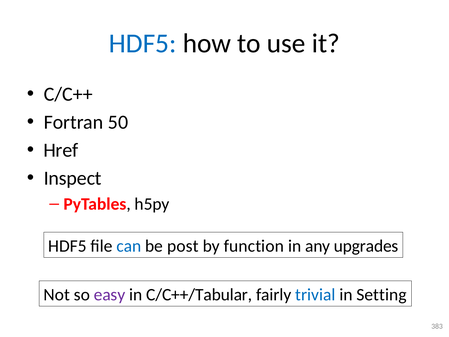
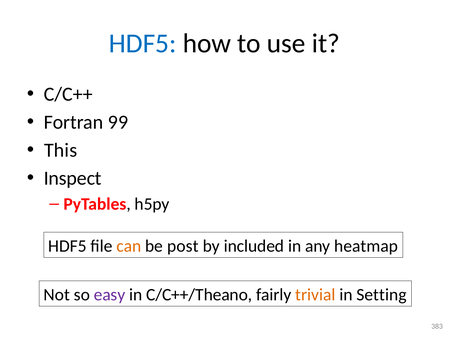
50: 50 -> 99 (118, 122)
Href: Href -> This (61, 150)
can colour: blue -> orange (129, 246)
function: function -> included (254, 246)
upgrades: upgrades -> heatmap (366, 246)
C/C++/Tabular: C/C++/Tabular -> C/C++/Theano (199, 294)
trivial colour: blue -> orange (315, 294)
